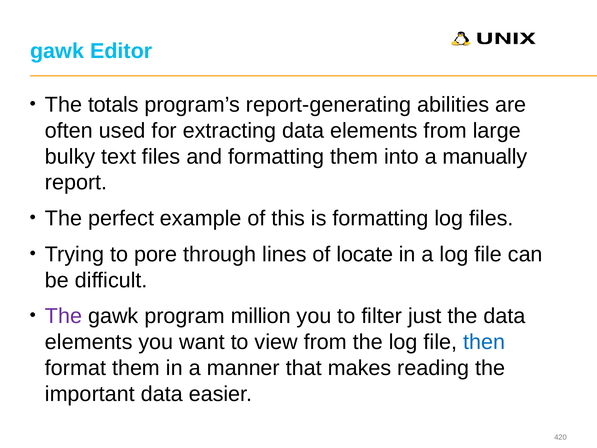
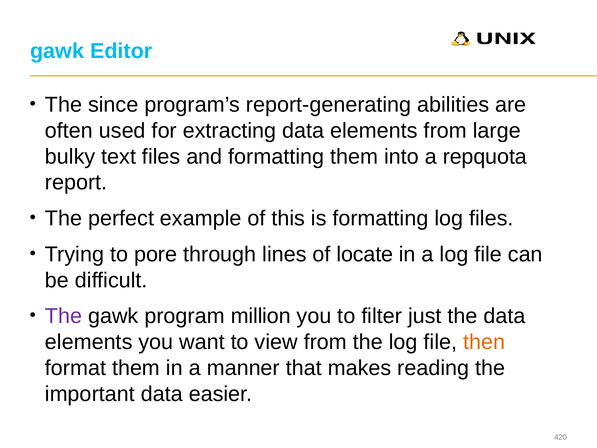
totals: totals -> since (113, 105)
manually: manually -> repquota (485, 156)
then colour: blue -> orange (484, 342)
